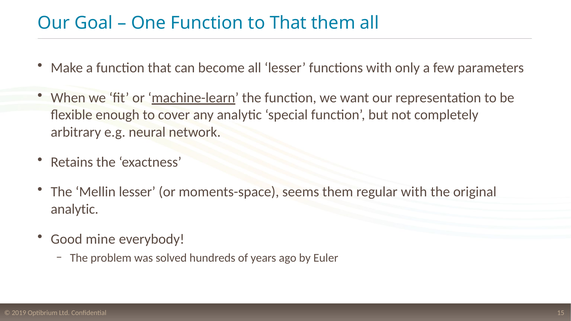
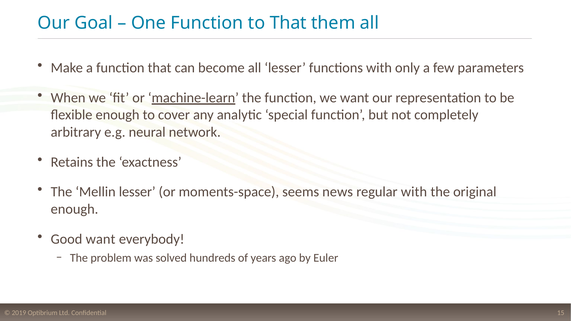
seems them: them -> news (338, 192)
analytic: analytic -> enough (75, 209)
Good mine: mine -> want (101, 239)
